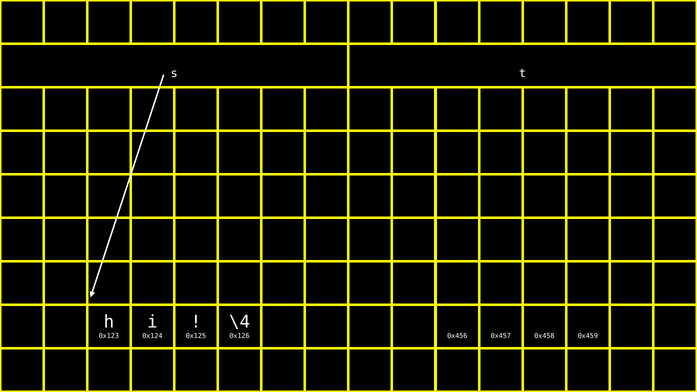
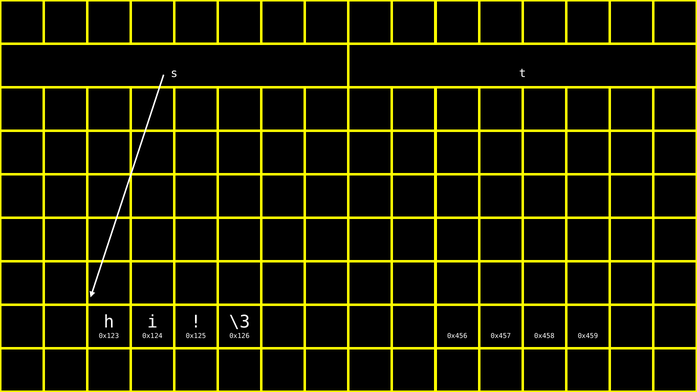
\4: \4 -> \3 (240, 322)
